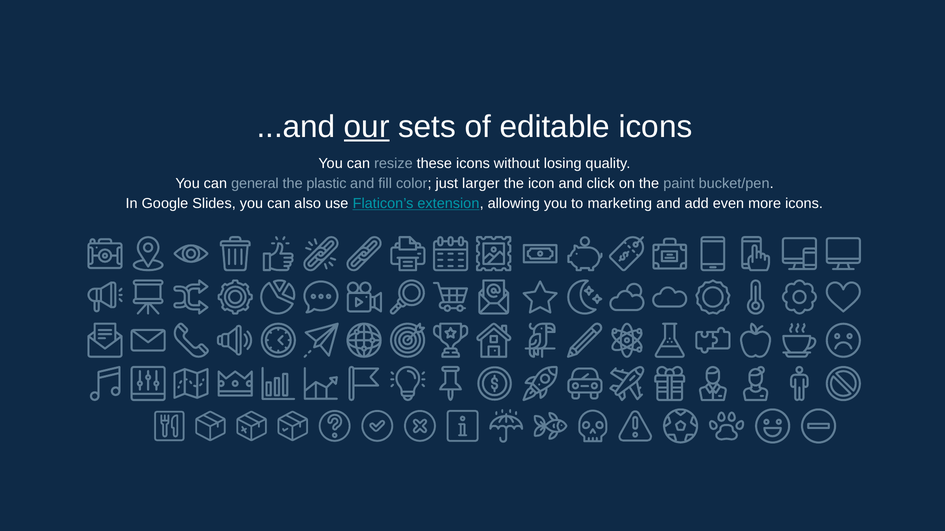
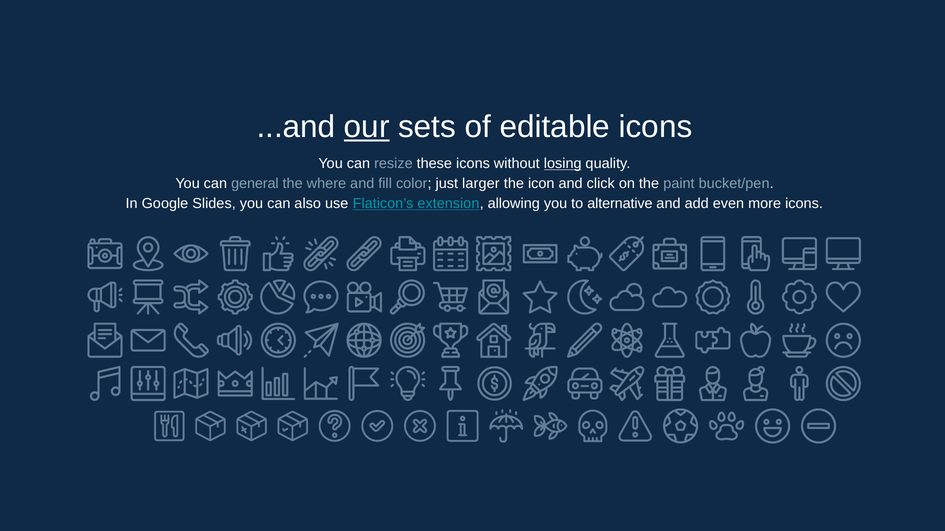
losing underline: none -> present (563, 164)
plastic: plastic -> where (326, 184)
marketing: marketing -> alternative (620, 204)
